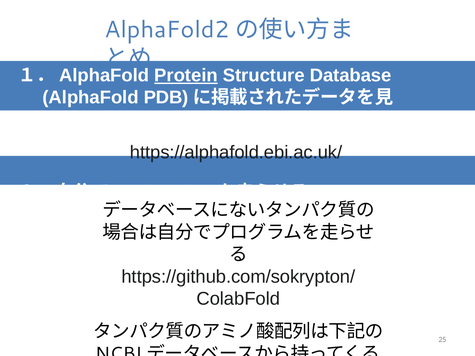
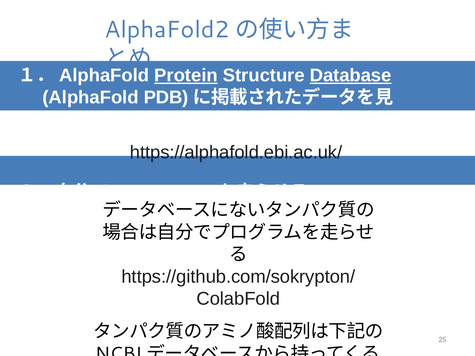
Database underline: none -> present (351, 75)
